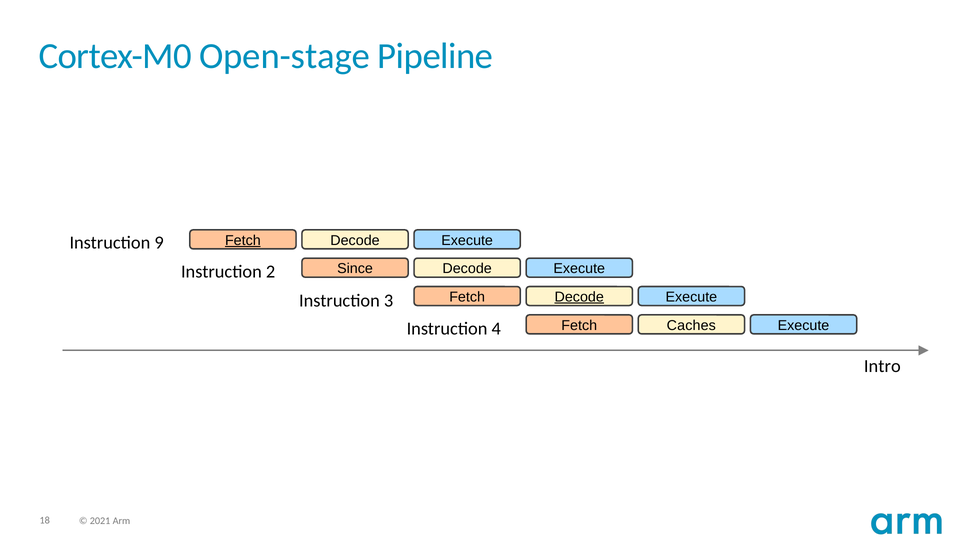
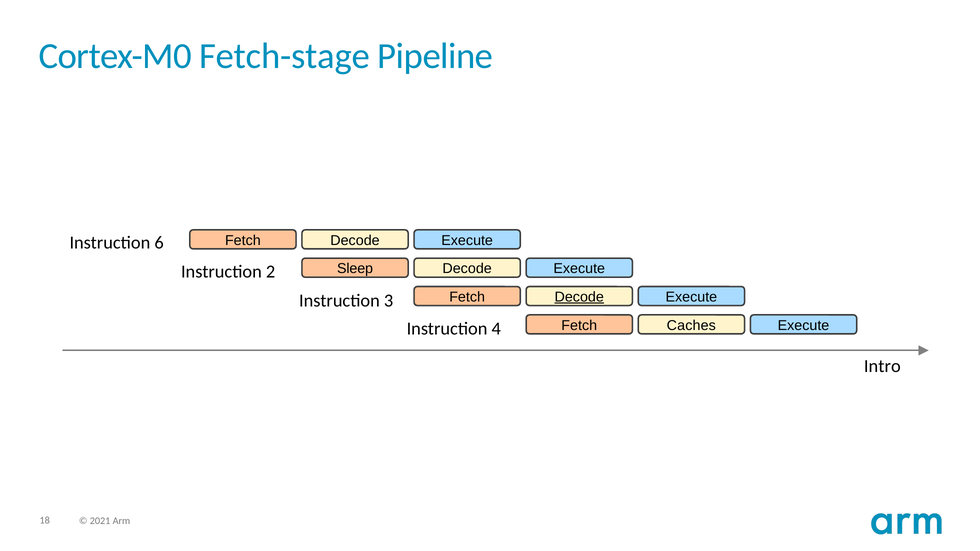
Open-stage: Open-stage -> Fetch-stage (285, 56)
Fetch underline: present -> none (243, 240)
9: 9 -> 6 (159, 243)
Since: Since -> Sleep (355, 269)
